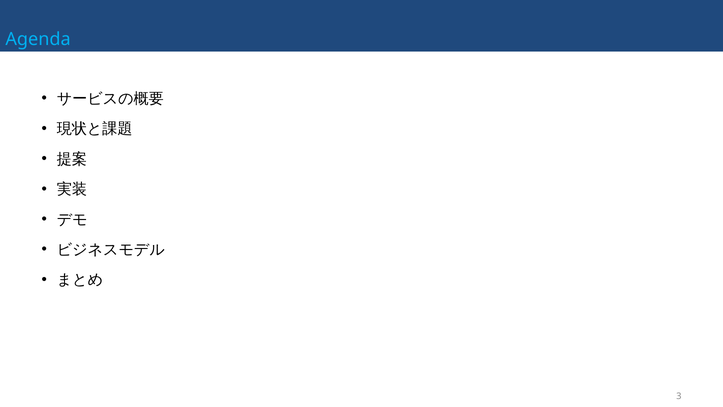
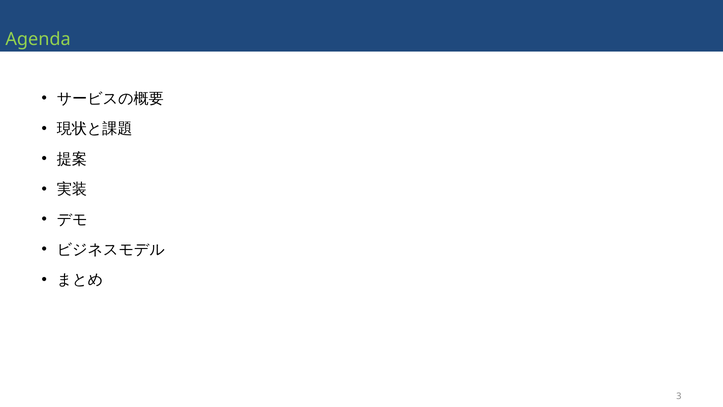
Agenda colour: light blue -> light green (38, 39)
